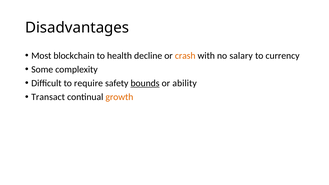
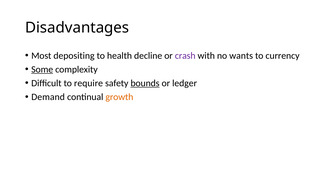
blockchain: blockchain -> depositing (74, 56)
crash colour: orange -> purple (185, 56)
salary: salary -> wants (241, 56)
Some underline: none -> present (42, 69)
ability: ability -> ledger (185, 83)
Transact: Transact -> Demand (48, 97)
